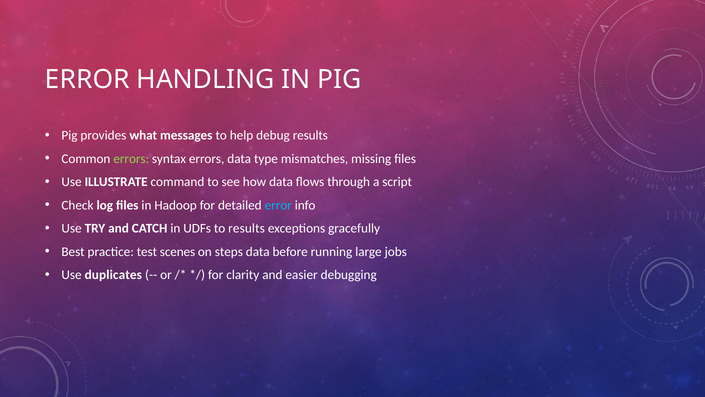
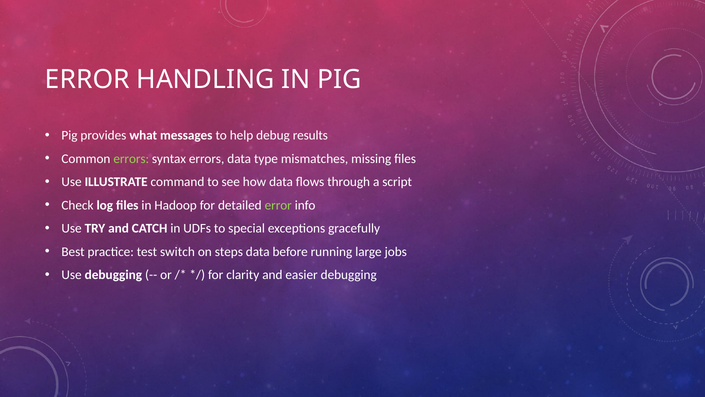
error colour: light blue -> light green (278, 205)
to results: results -> special (247, 228)
scenes: scenes -> switch (177, 251)
Use duplicates: duplicates -> debugging (113, 275)
